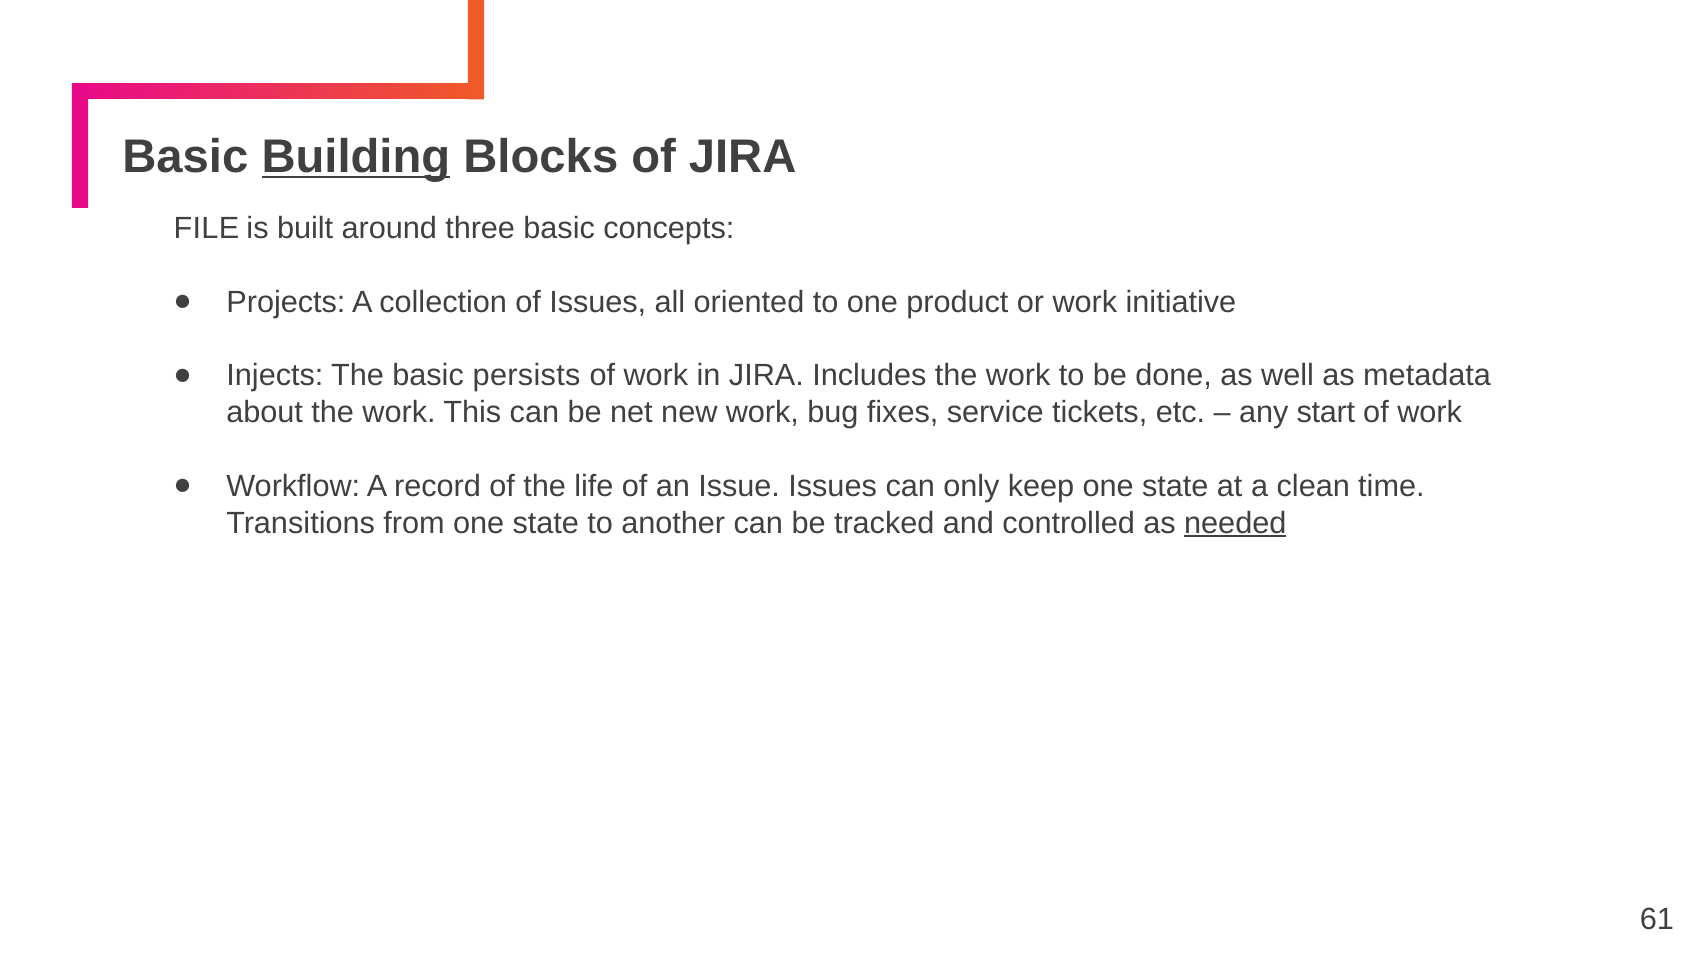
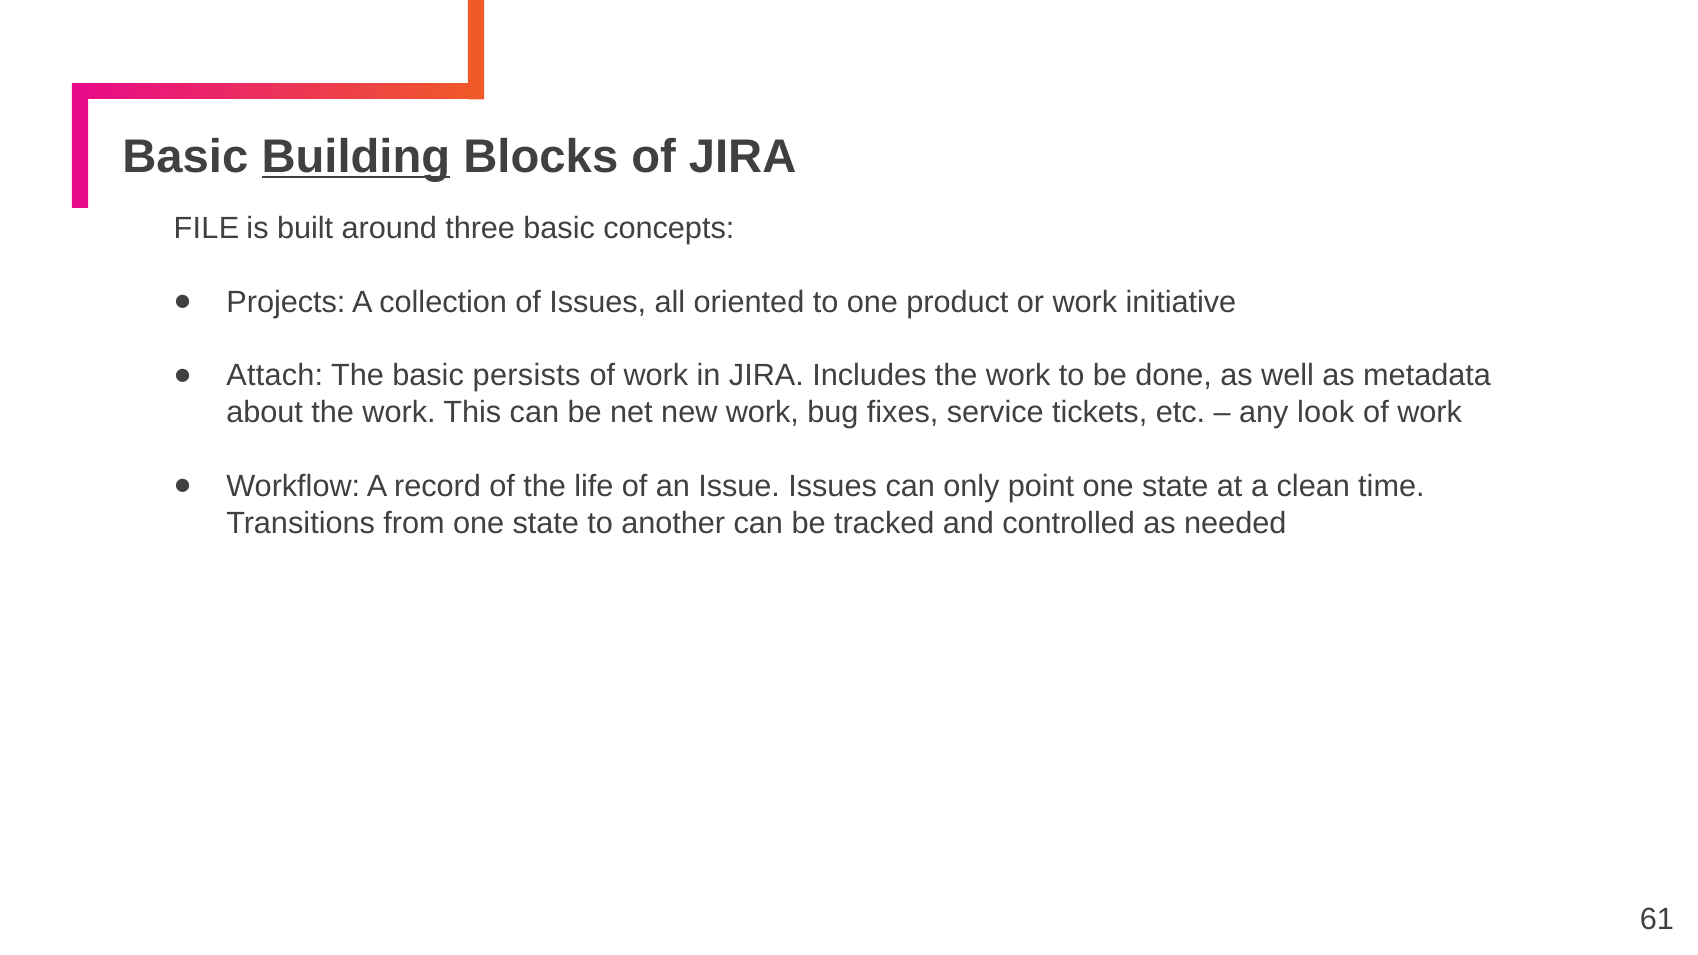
Injects: Injects -> Attach (275, 376)
start: start -> look (1326, 413)
keep: keep -> point (1041, 486)
needed underline: present -> none (1235, 523)
